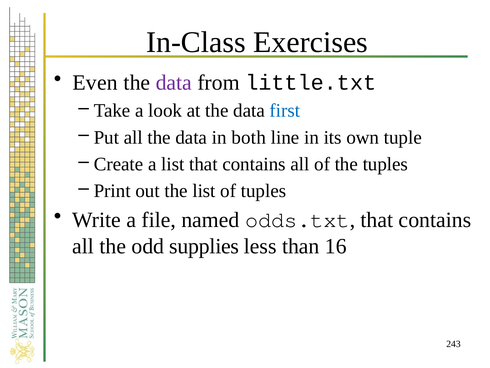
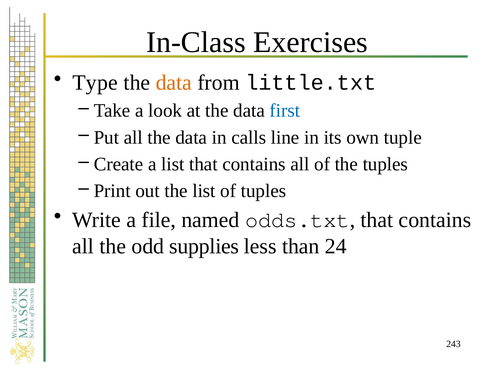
Even: Even -> Type (95, 82)
data colour: purple -> orange (174, 82)
both: both -> calls (249, 137)
16: 16 -> 24 (336, 246)
